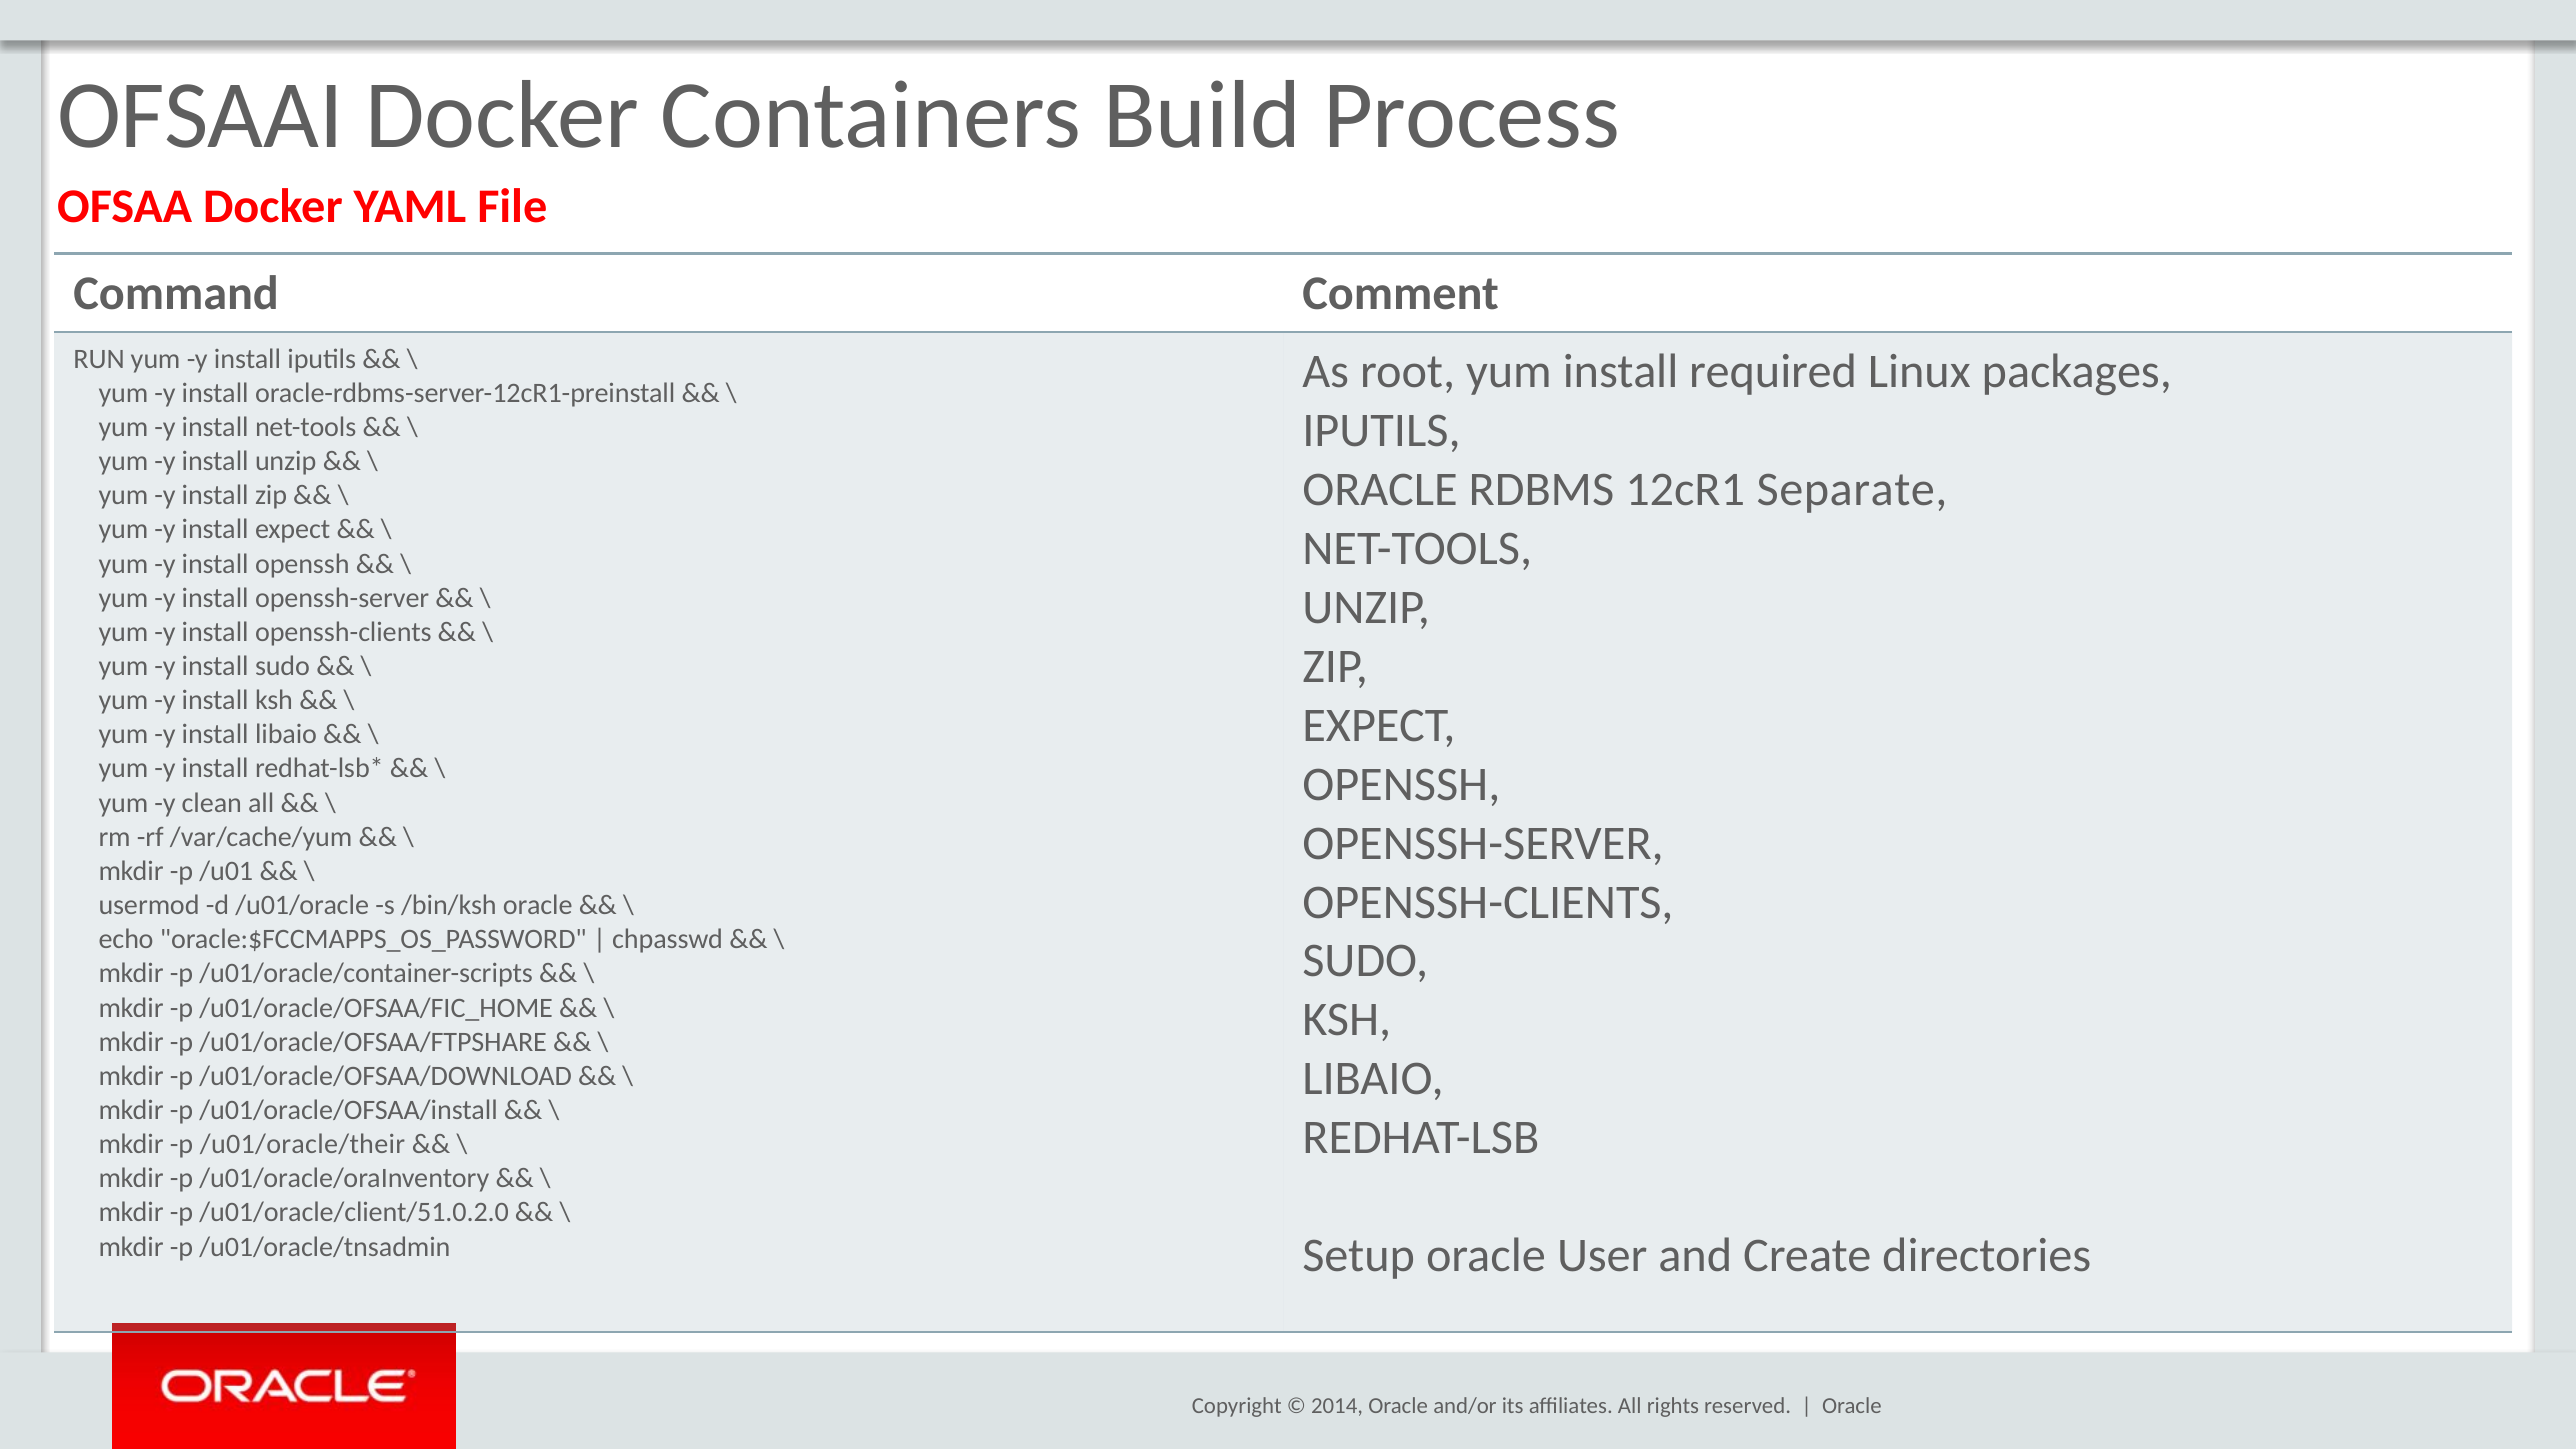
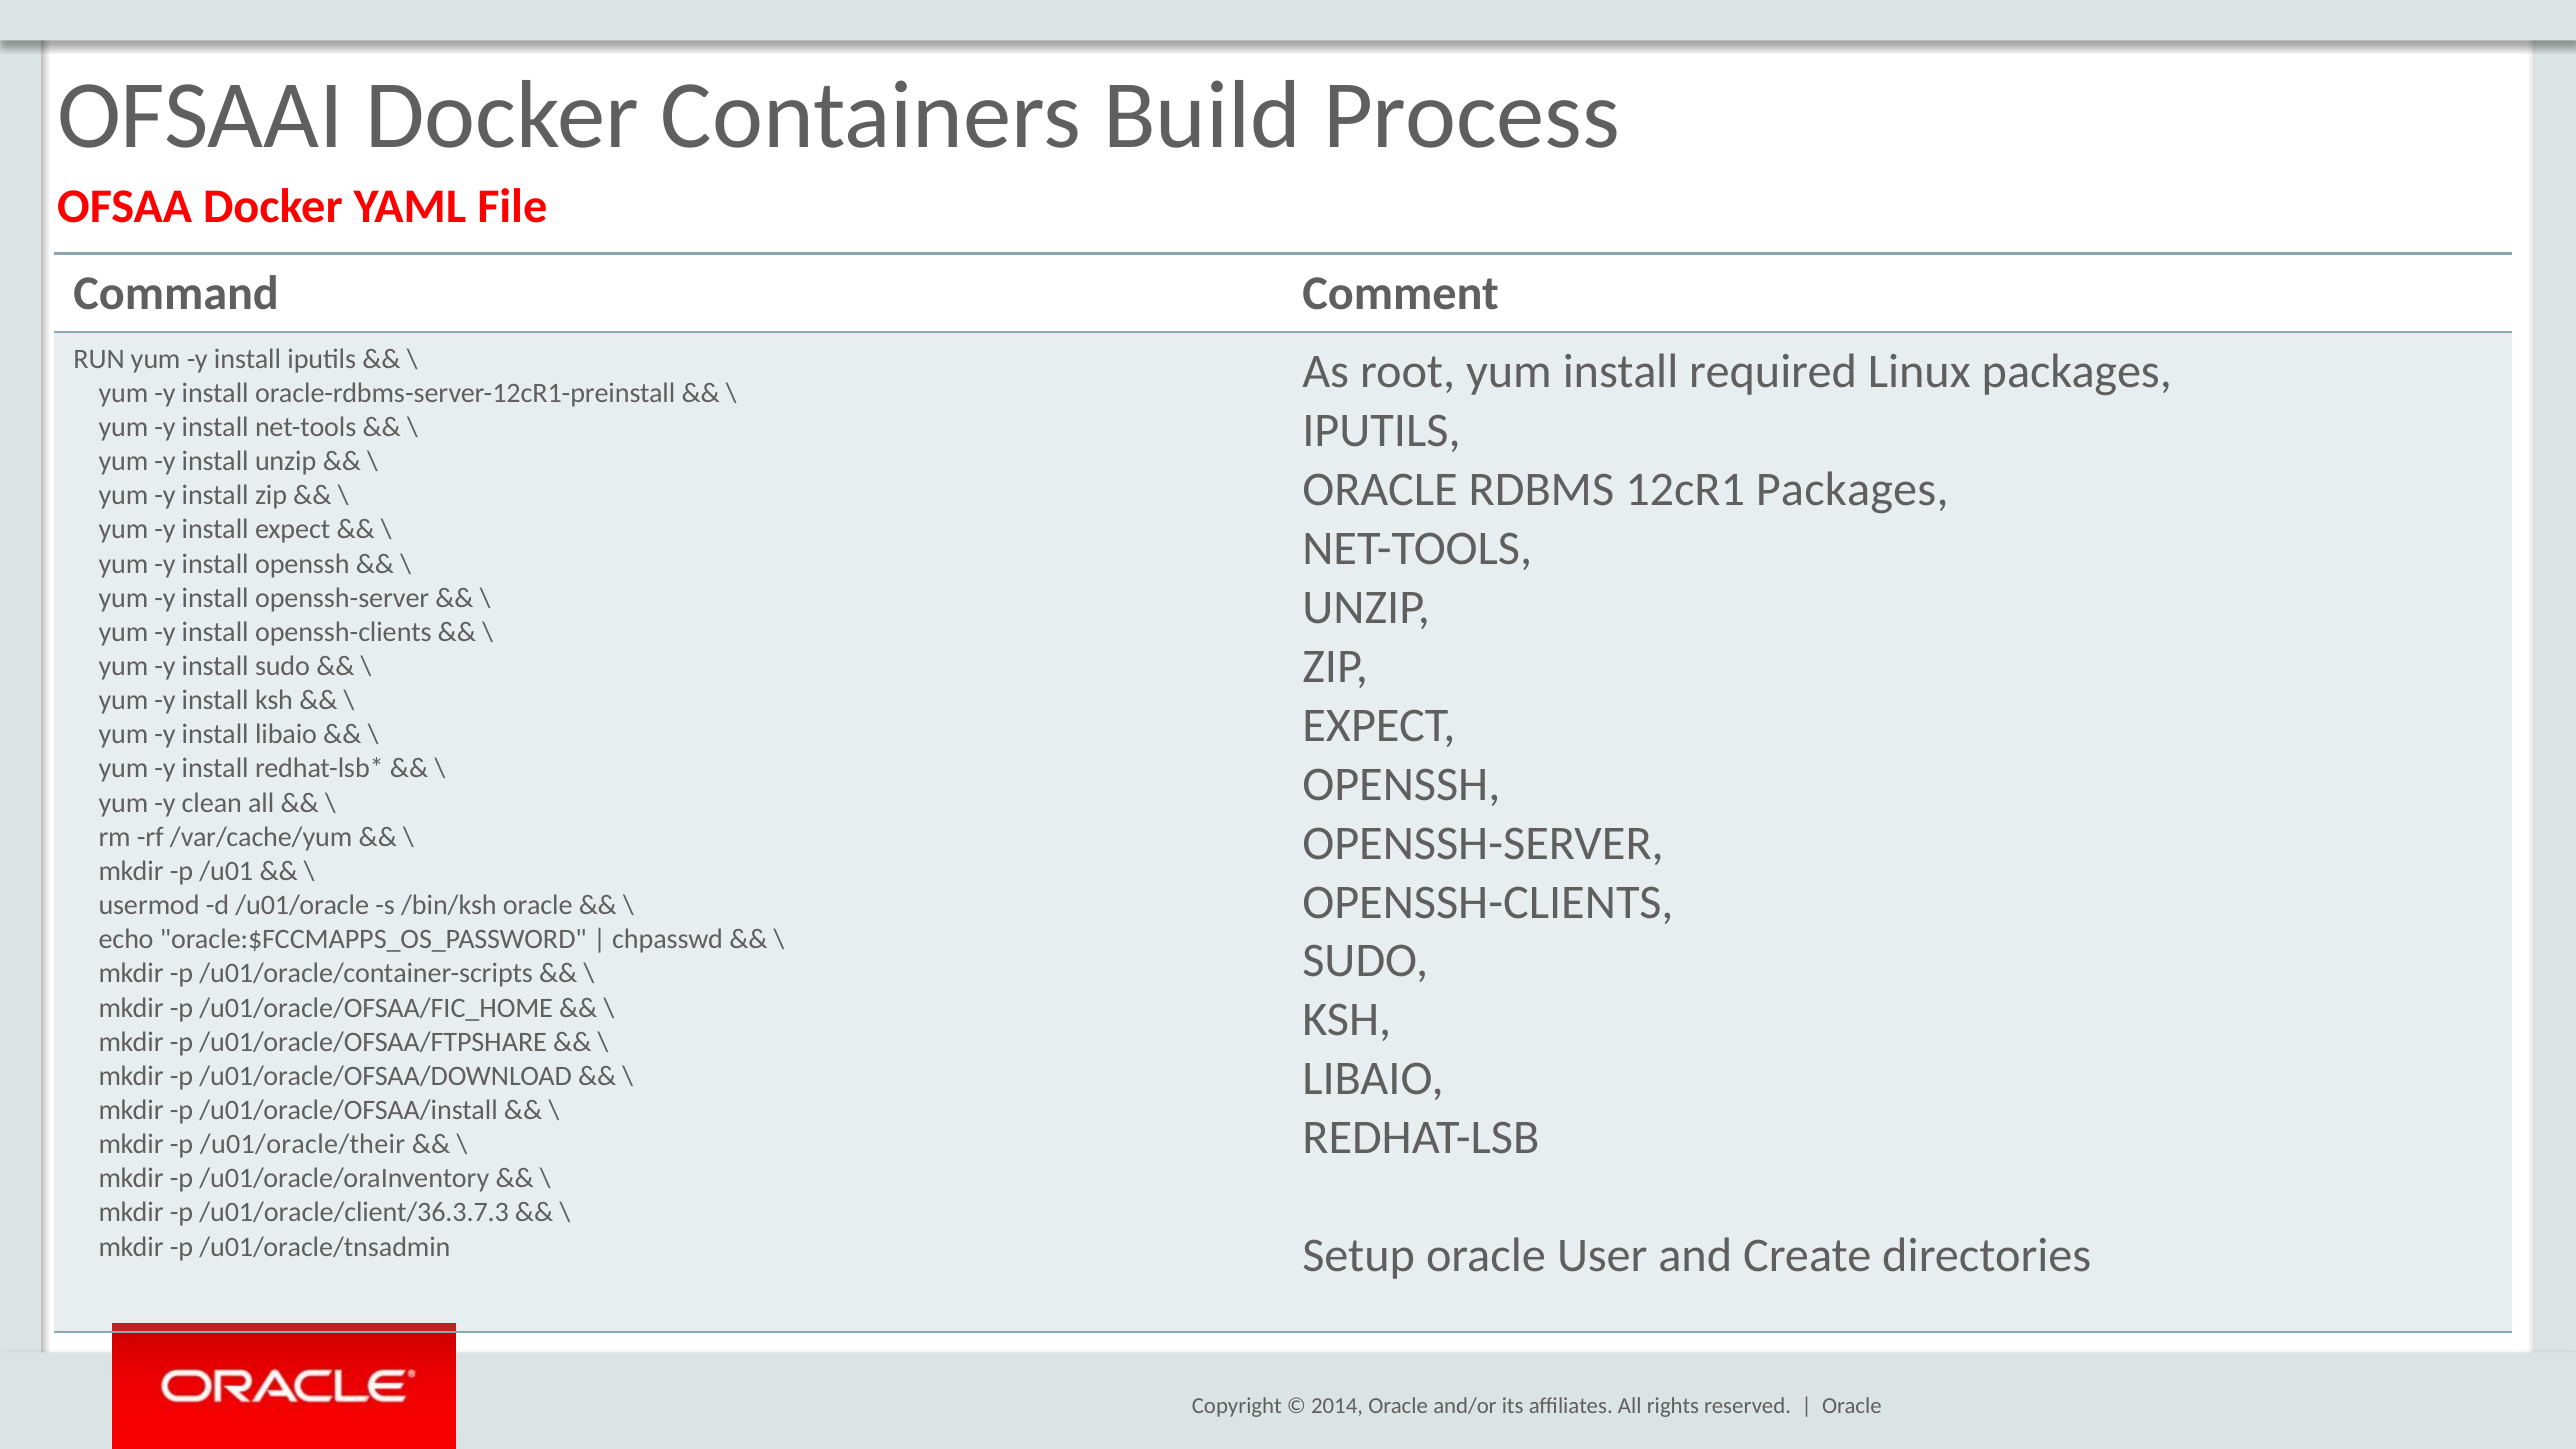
12cR1 Separate: Separate -> Packages (1852, 490)
/u01/oracle/client/51.0.2.0: /u01/oracle/client/51.0.2.0 -> /u01/oracle/client/36.3.7.3 (354, 1213)
